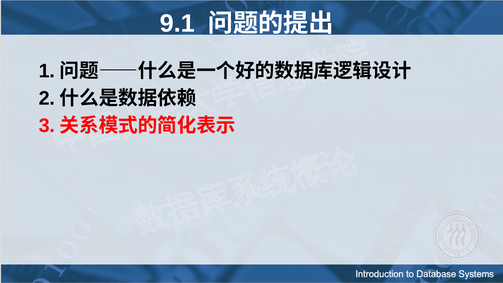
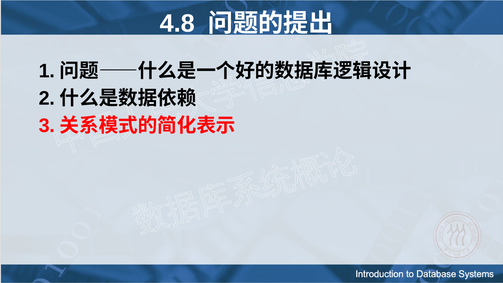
9.1: 9.1 -> 4.8 (177, 24)
